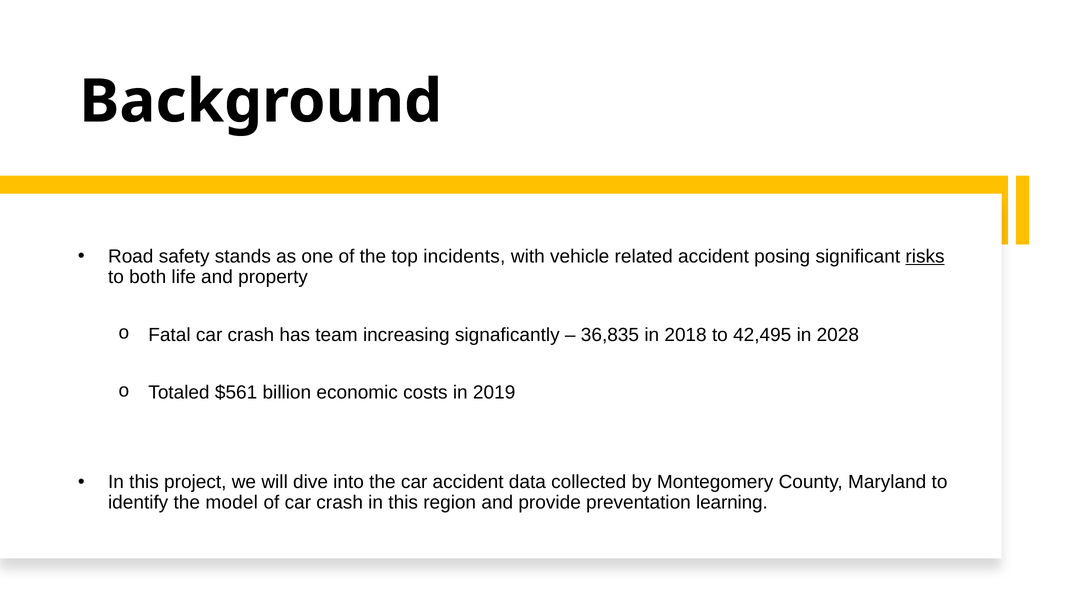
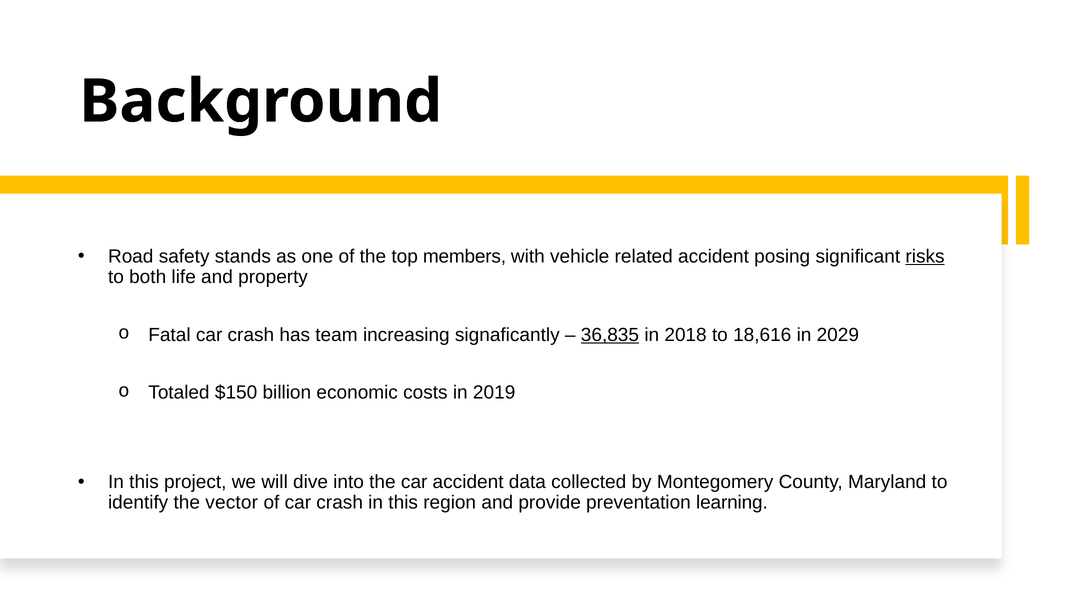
incidents: incidents -> members (464, 257)
36,835 underline: none -> present (610, 335)
42,495: 42,495 -> 18,616 (762, 335)
2028: 2028 -> 2029 (838, 335)
$561: $561 -> $150 (236, 393)
model: model -> vector (232, 503)
